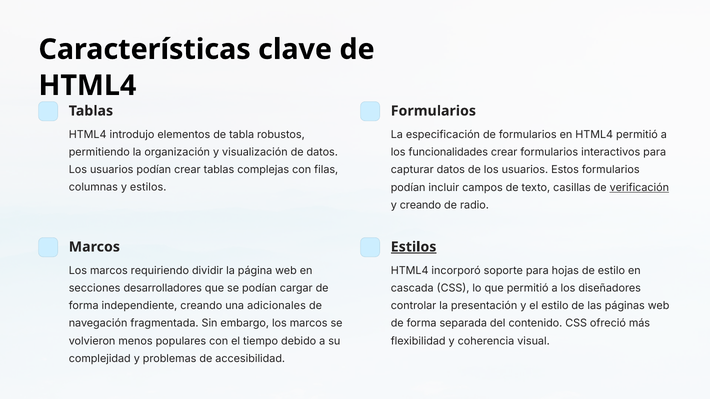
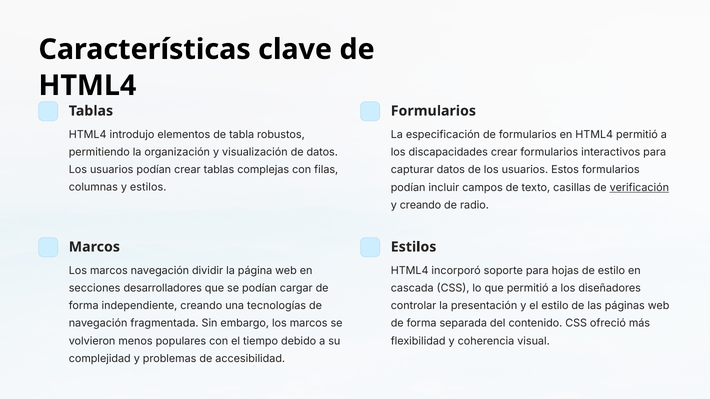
funcionalidades: funcionalidades -> discapacidades (448, 152)
Estilos underline: present -> none (414, 247)
marcos requiriendo: requiriendo -> navegación (160, 271)
adicionales: adicionales -> tecnologías (277, 306)
